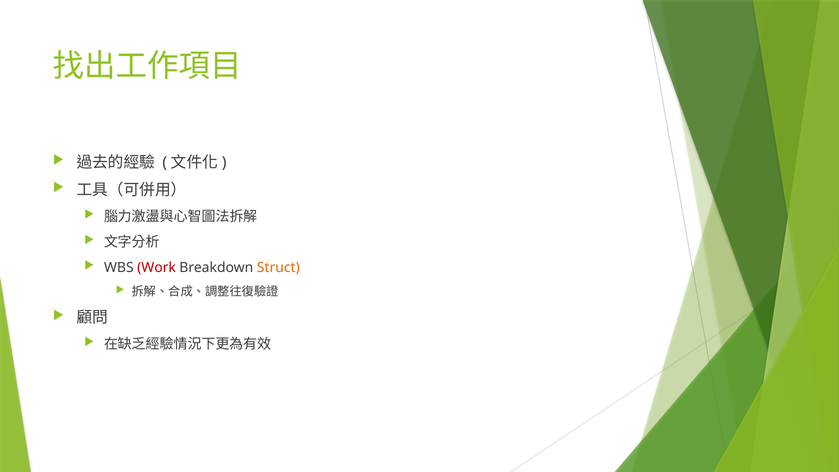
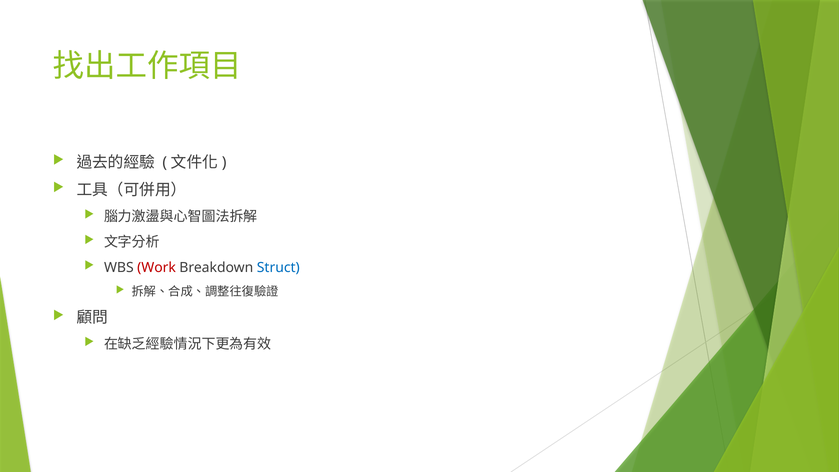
Struct colour: orange -> blue (278, 267)
